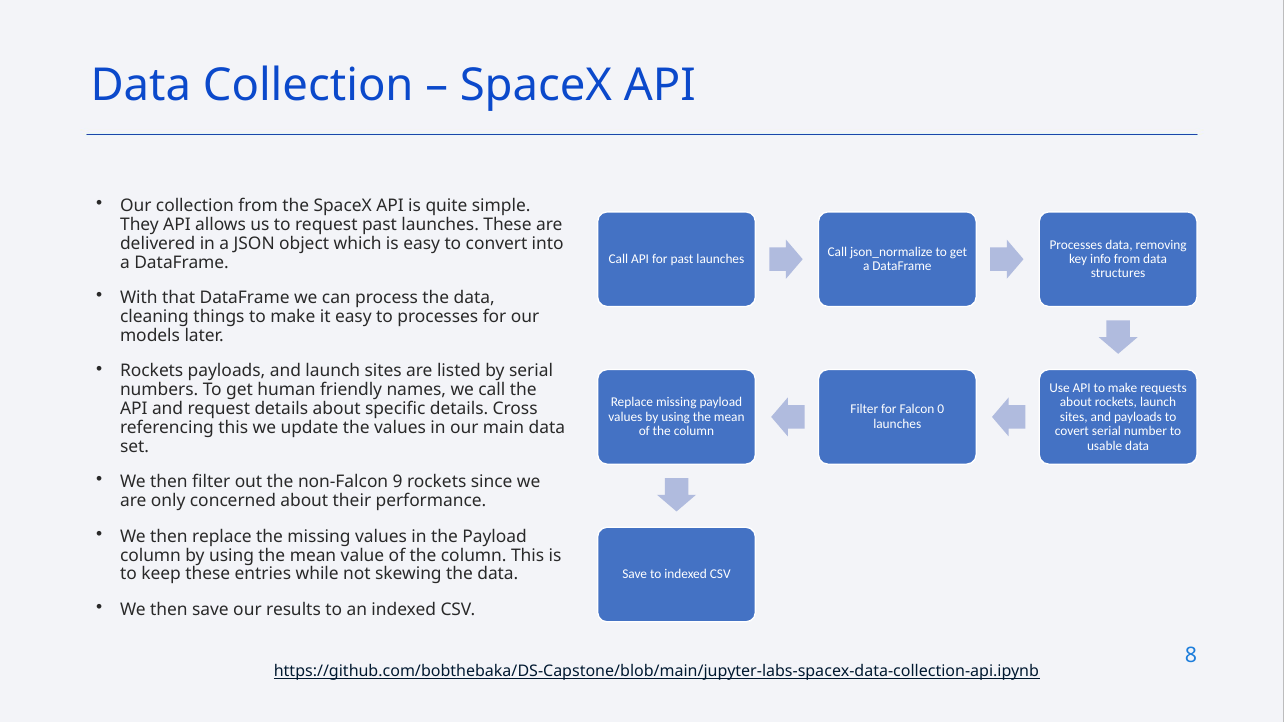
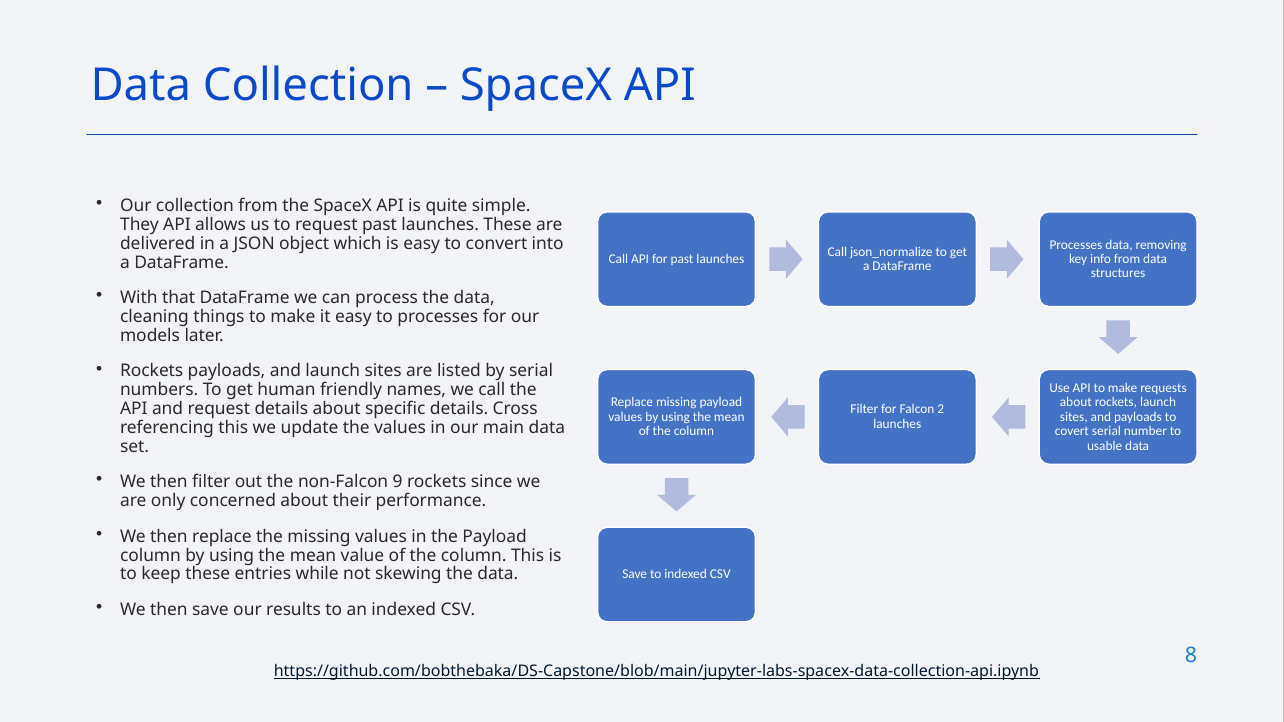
0: 0 -> 2 (941, 410)
